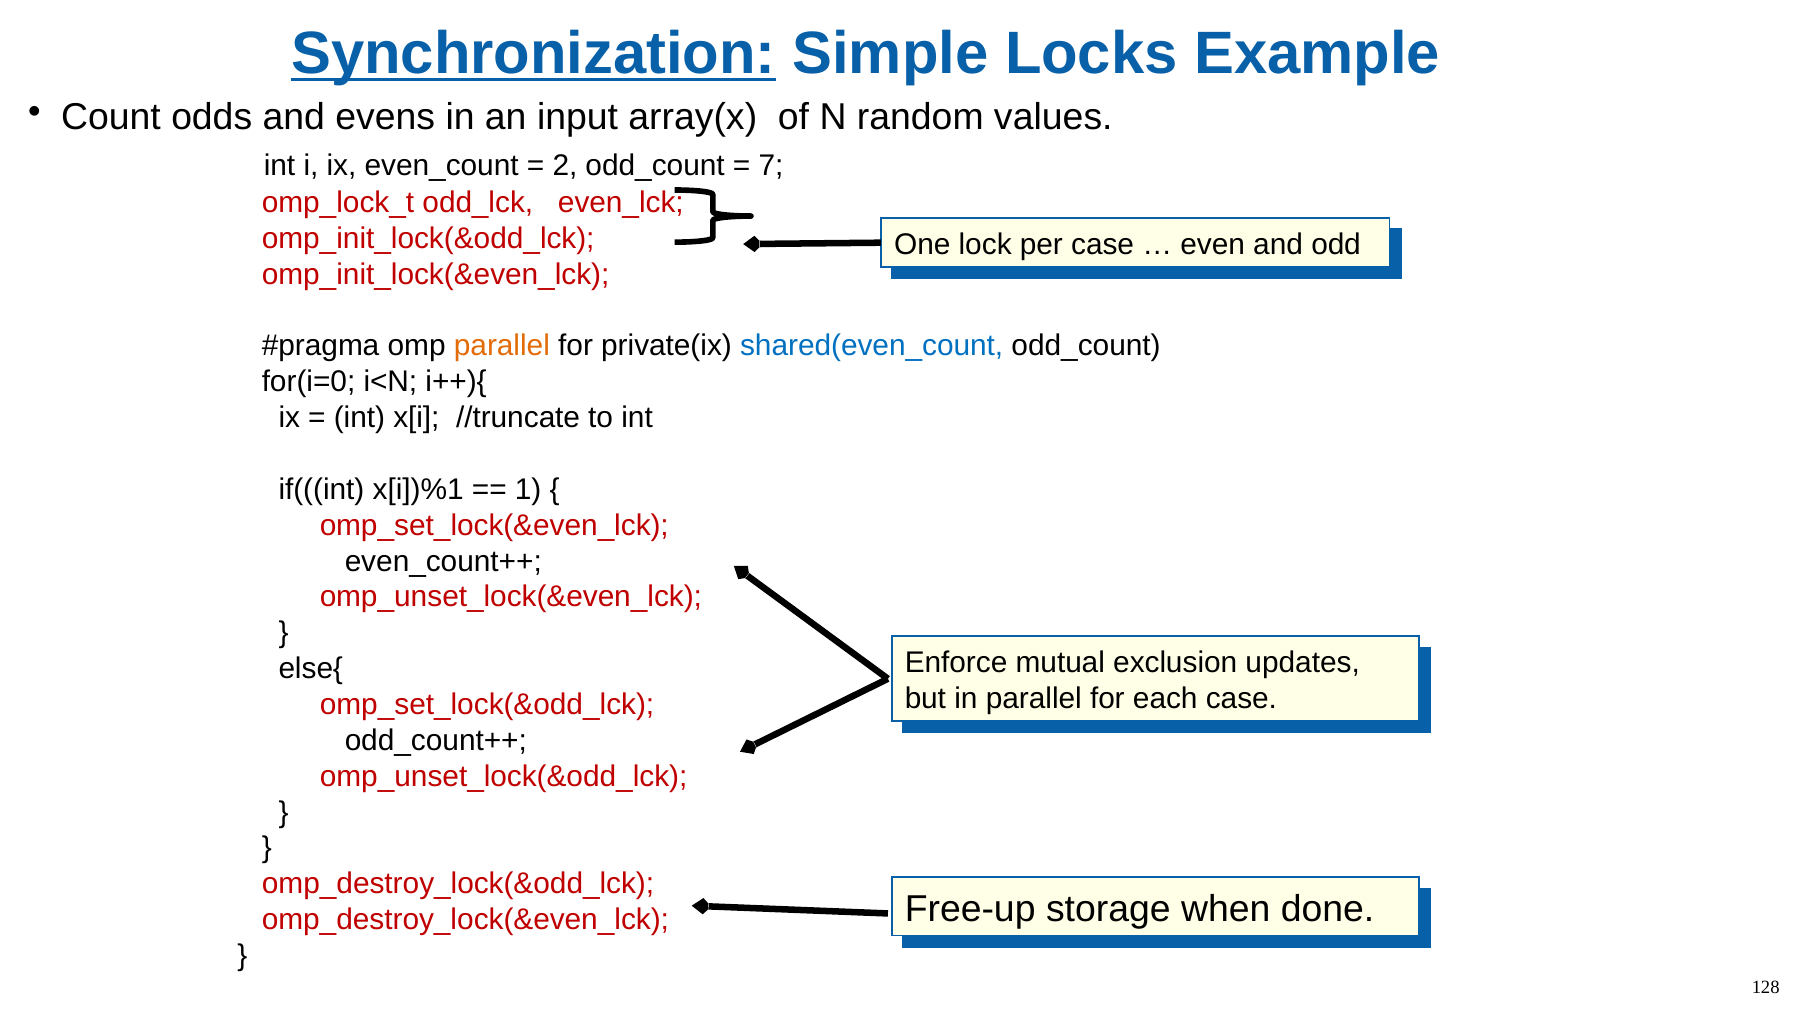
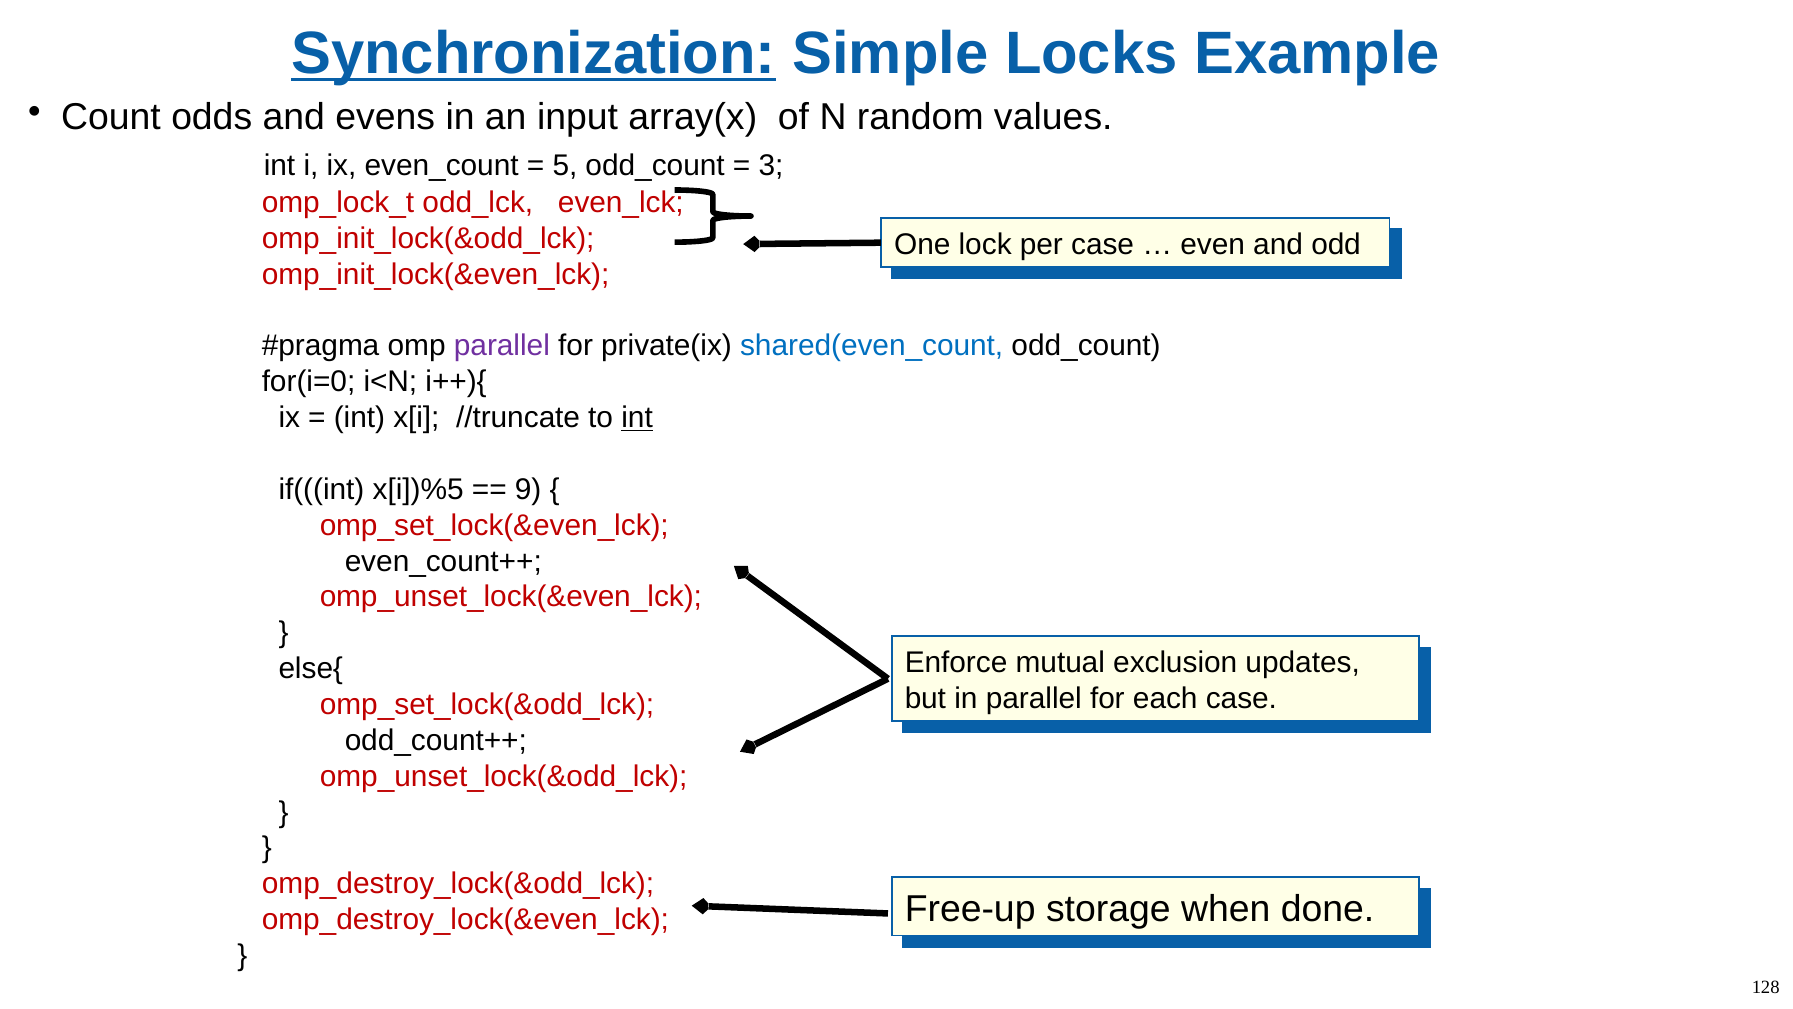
2: 2 -> 5 (565, 166)
7: 7 -> 3 (771, 166)
parallel colour: orange -> purple (502, 346)
int underline: none -> present (637, 418)
x[i])%1: x[i])%1 -> x[i])%5 (418, 489)
1: 1 -> 9 (528, 489)
